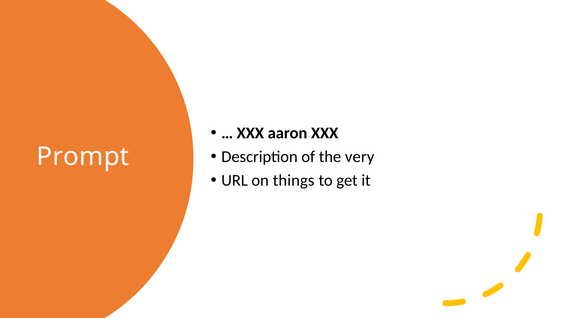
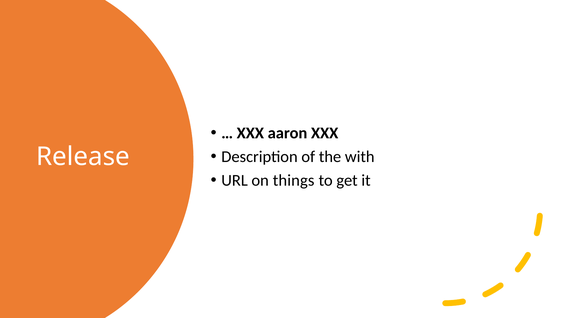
very: very -> with (360, 157)
Prompt: Prompt -> Release (83, 157)
